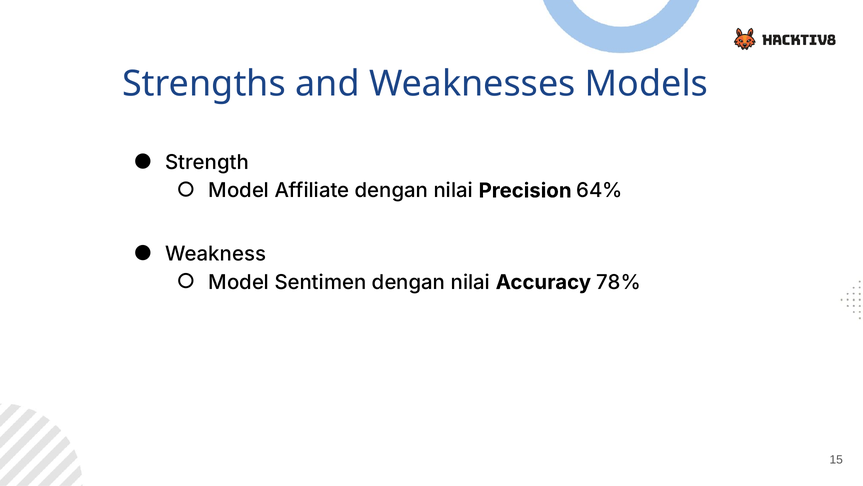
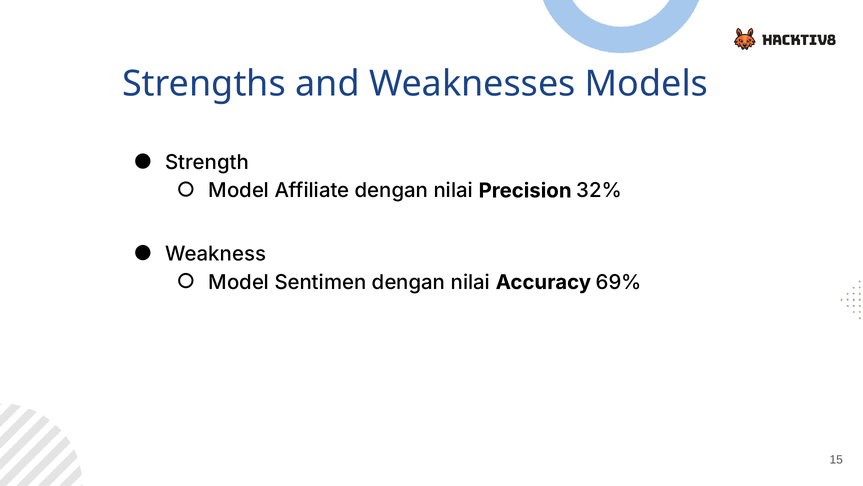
64%: 64% -> 32% (599, 190)
78%: 78% -> 69% (619, 282)
